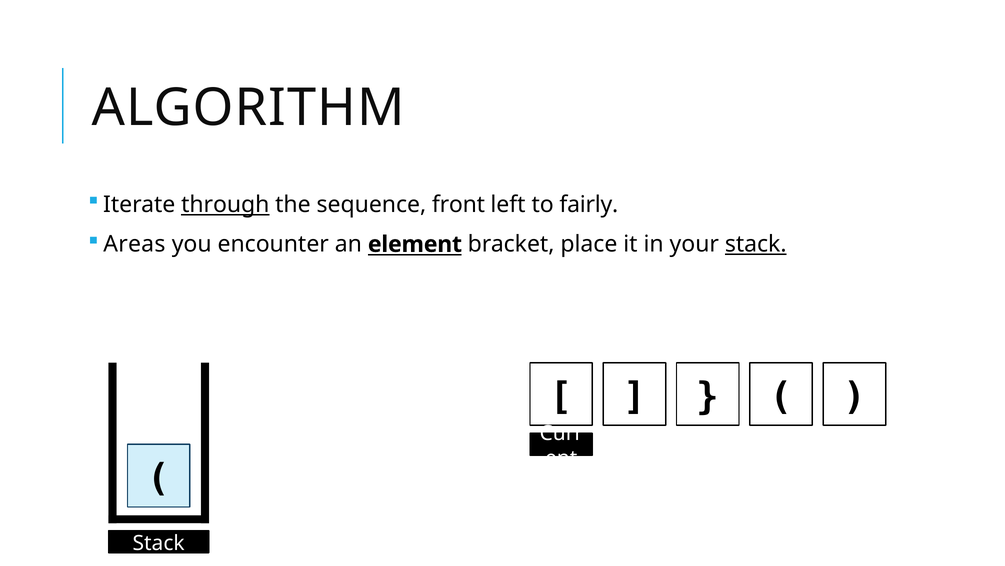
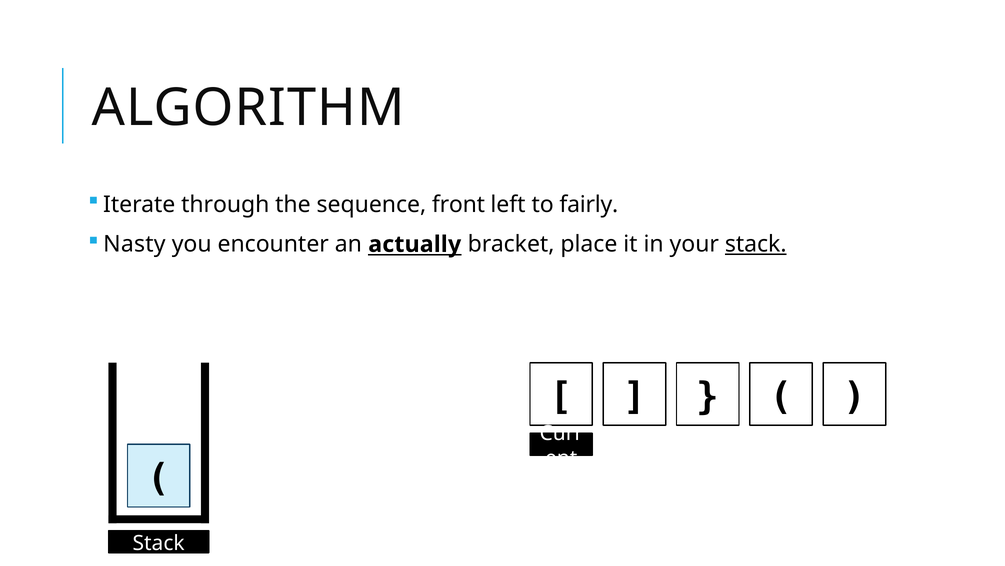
through underline: present -> none (225, 204)
Areas: Areas -> Nasty (134, 244)
element: element -> actually (415, 244)
